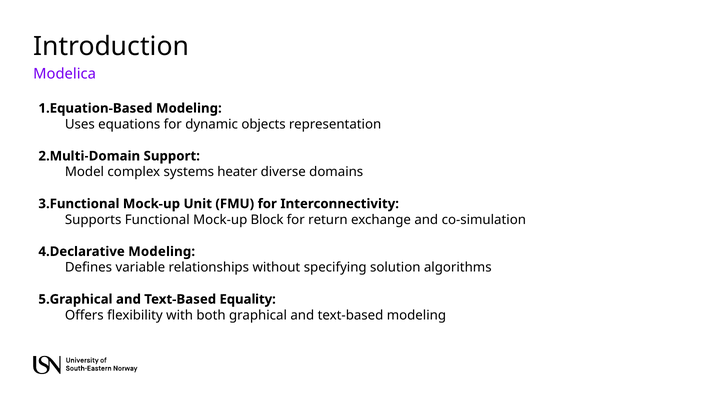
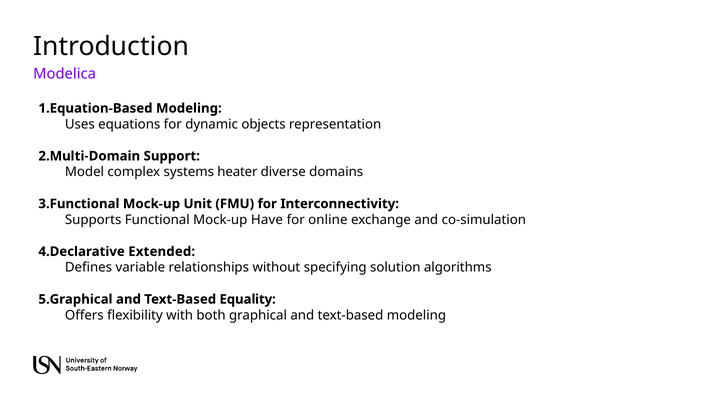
Block: Block -> Have (267, 220)
return: return -> online (328, 220)
Modeling: Modeling -> Extended (162, 252)
